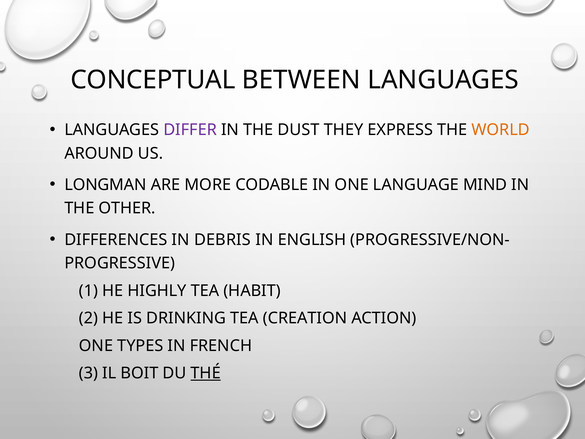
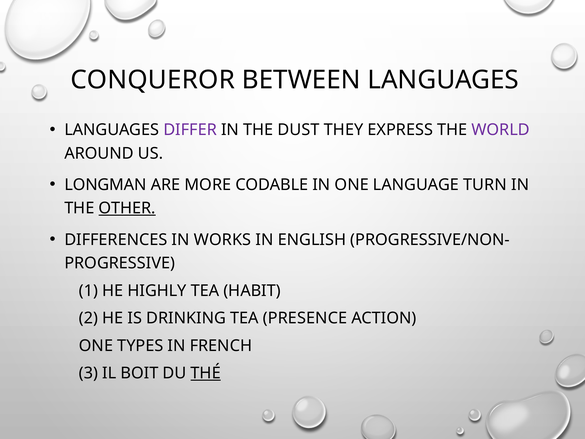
CONCEPTUAL: CONCEPTUAL -> CONQUEROR (153, 80)
WORLD colour: orange -> purple (501, 130)
MIND: MIND -> TURN (485, 185)
OTHER underline: none -> present (127, 208)
DEBRIS: DEBRIS -> WORKS (222, 240)
CREATION: CREATION -> PRESENCE (305, 318)
